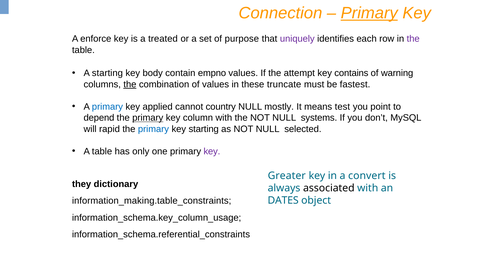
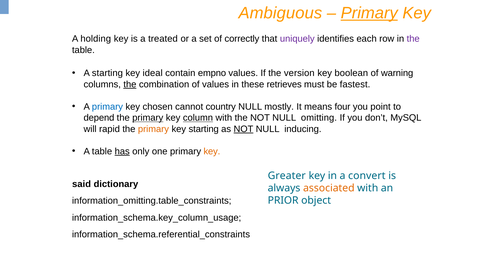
Connection: Connection -> Ambiguous (280, 13)
enforce: enforce -> holding (96, 39)
purpose: purpose -> correctly (242, 39)
body: body -> ideal (153, 73)
attempt: attempt -> version (299, 73)
contains: contains -> boolean (351, 73)
truncate: truncate -> retrieves (284, 84)
applied: applied -> chosen (158, 107)
test: test -> four (343, 107)
column underline: none -> present (198, 118)
systems: systems -> omitting (319, 118)
primary colour: blue -> orange (153, 129)
NOT underline: none -> present (243, 129)
selected: selected -> inducing (303, 129)
has underline: none -> present (122, 152)
key colour: purple -> orange (212, 152)
they: they -> said (82, 185)
associated colour: black -> orange (329, 189)
information_making.table_constraints: information_making.table_constraints -> information_omitting.table_constraints (152, 201)
DATES: DATES -> PRIOR (283, 201)
